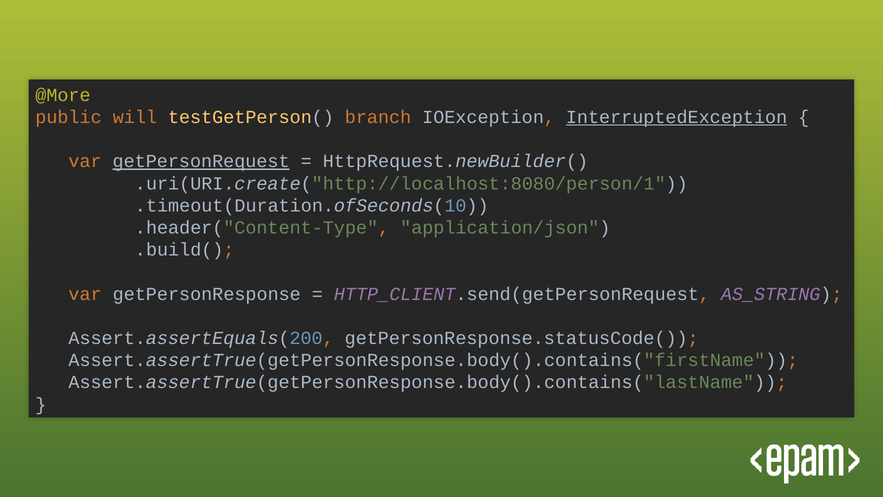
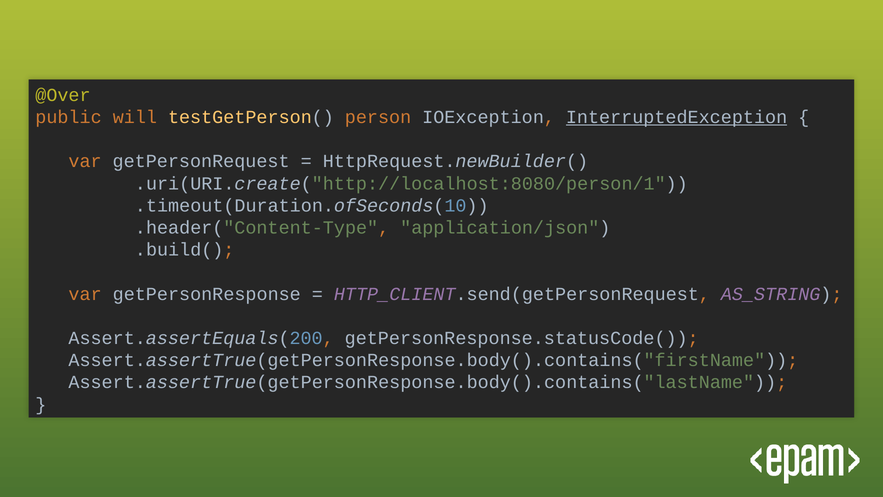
@More: @More -> @Over (63, 95)
branch: branch -> person (378, 117)
getPersonRequest underline: present -> none (201, 161)
